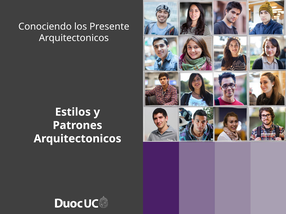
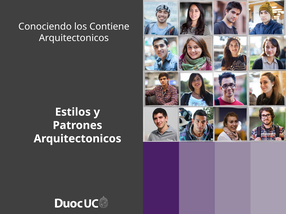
Presente: Presente -> Contiene (109, 27)
